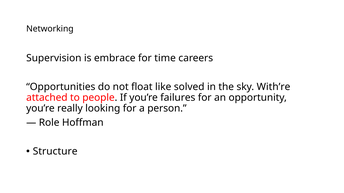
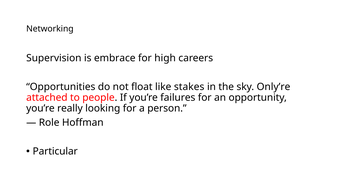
time: time -> high (165, 58)
solved: solved -> stakes (189, 87)
With’re: With’re -> Only’re (274, 87)
Structure: Structure -> Particular (55, 152)
